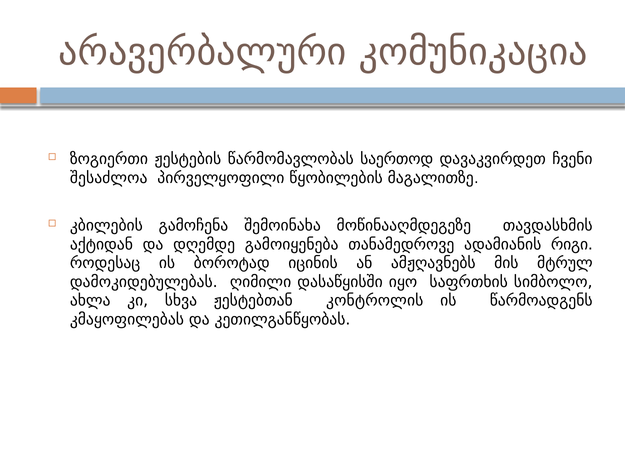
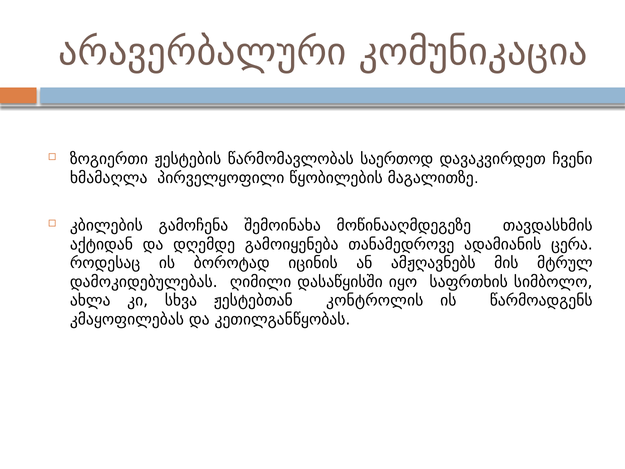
შესაძლოა: შესაძლოა -> ხმამაღლა (109, 178)
რიგი: რიგი -> ცერა (572, 244)
